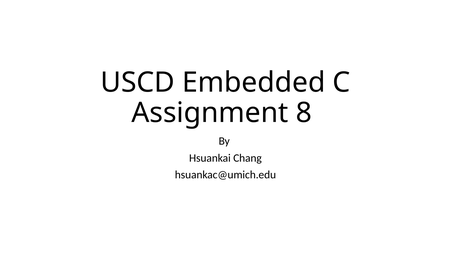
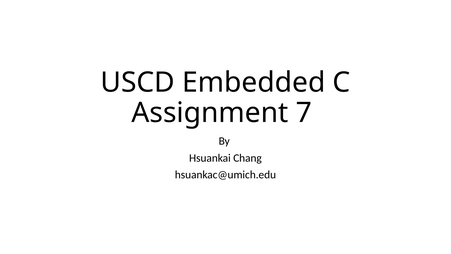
8: 8 -> 7 (304, 113)
